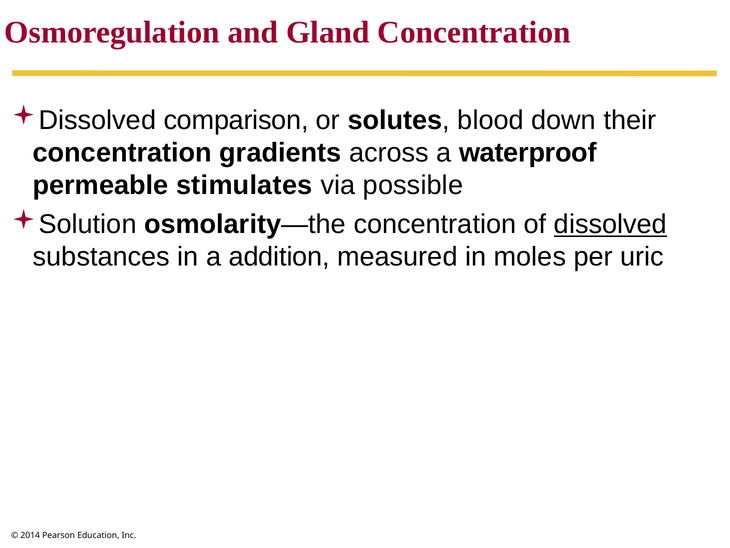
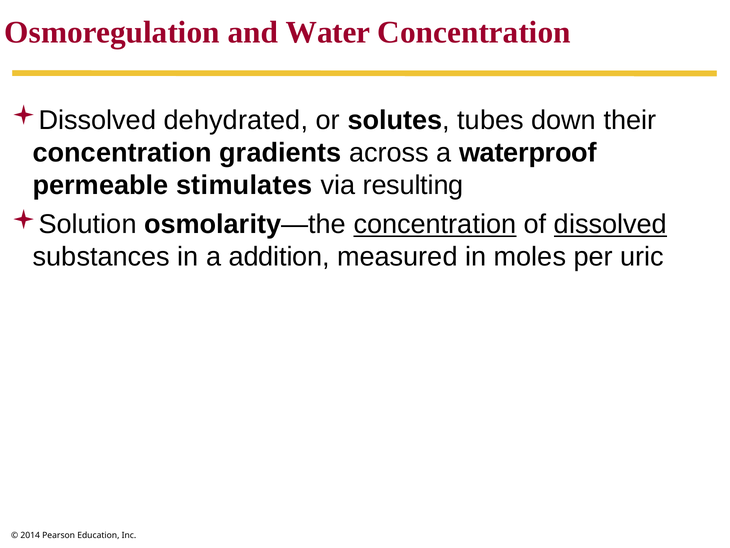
Gland: Gland -> Water (328, 32)
comparison: comparison -> dehydrated (236, 120)
blood: blood -> tubes (491, 120)
possible: possible -> resulting (413, 185)
concentration underline: none -> present (435, 224)
